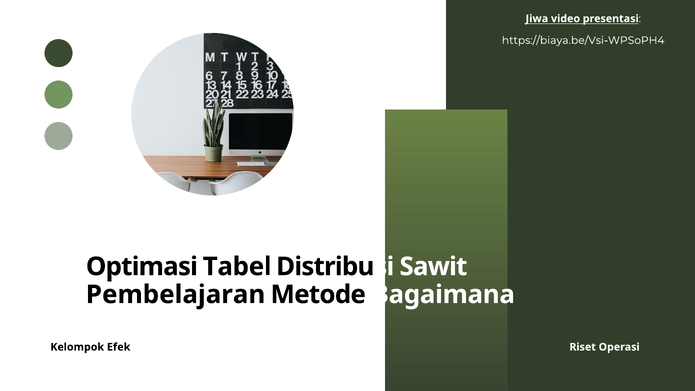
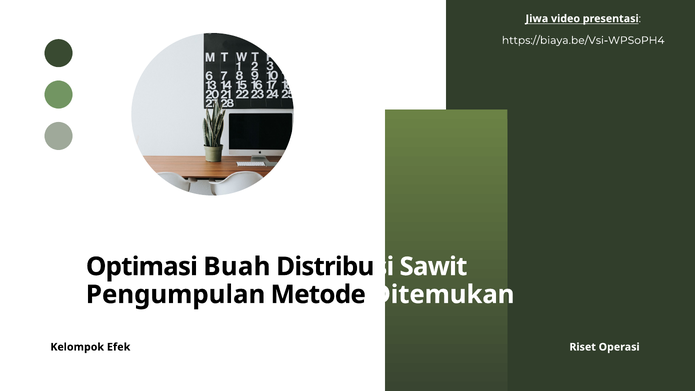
Tabel: Tabel -> Buah (237, 267)
Pembelajaran: Pembelajaran -> Pengumpulan (176, 295)
Bagaimana: Bagaimana -> Ditemukan (443, 295)
